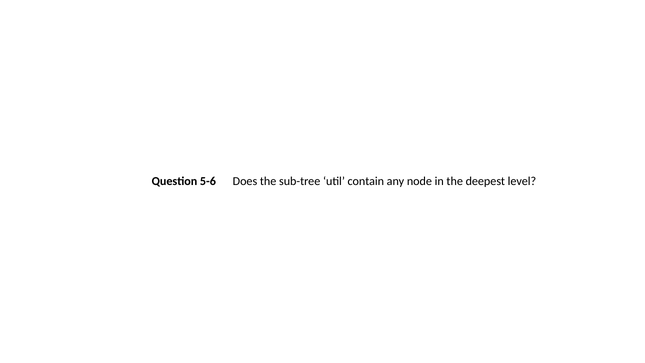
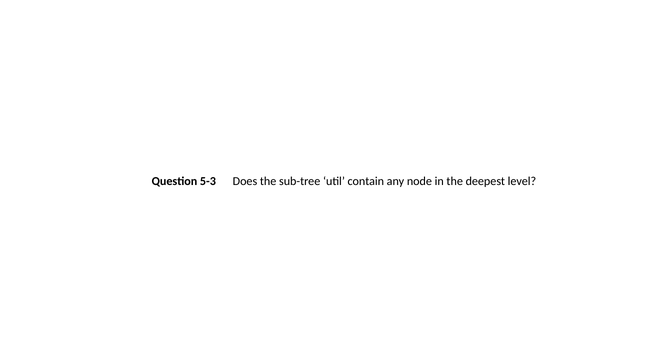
5-6: 5-6 -> 5-3 (208, 181)
